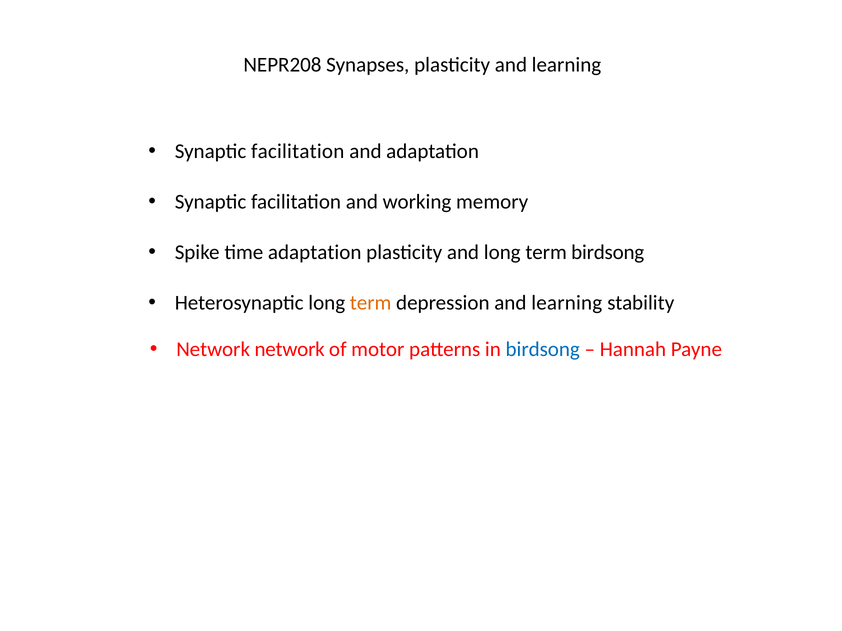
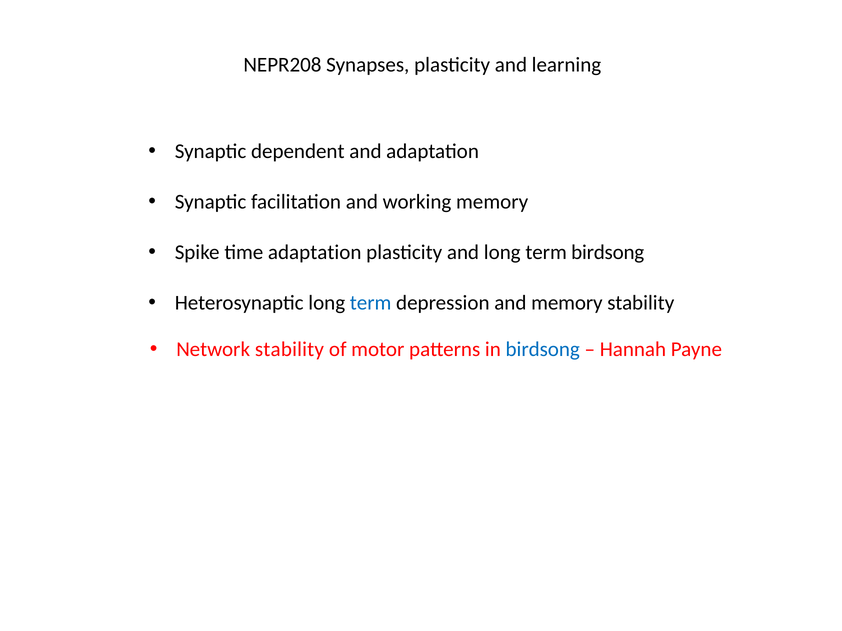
facilitation: facilitation -> dependent (298, 152)
term colour: orange -> blue (371, 303)
depression and learning: learning -> memory (567, 303)
Network network: network -> stability (289, 350)
